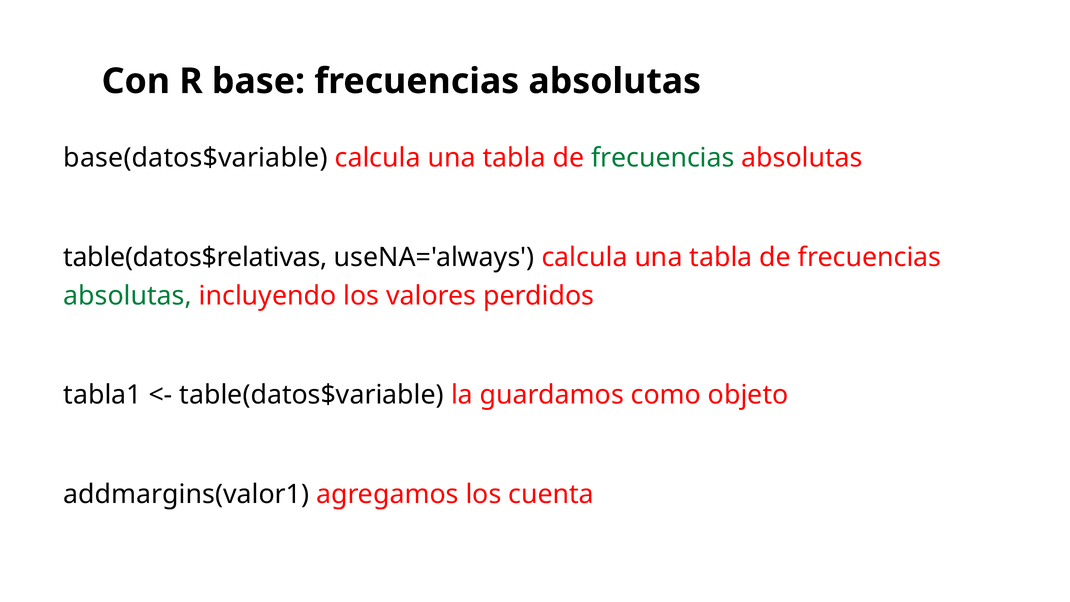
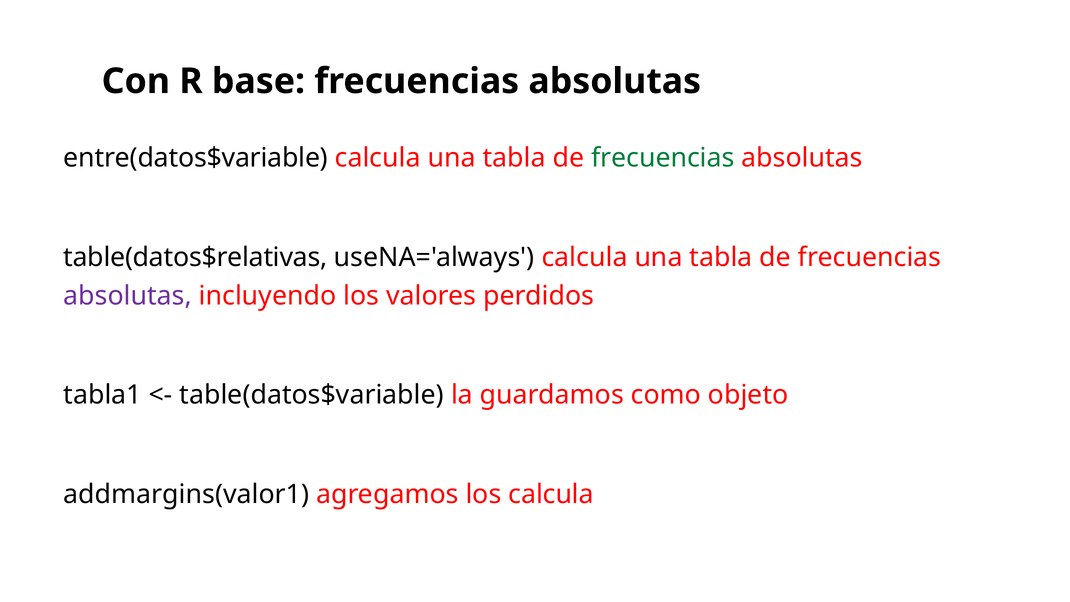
base(datos$variable: base(datos$variable -> entre(datos$variable (196, 158)
absolutas colour: green -> purple (128, 296)
los cuenta: cuenta -> calcula (551, 494)
